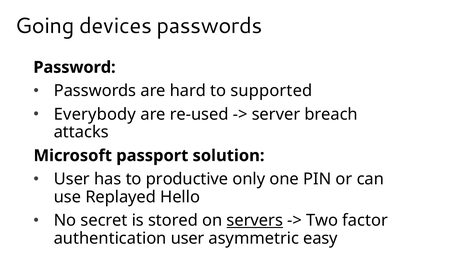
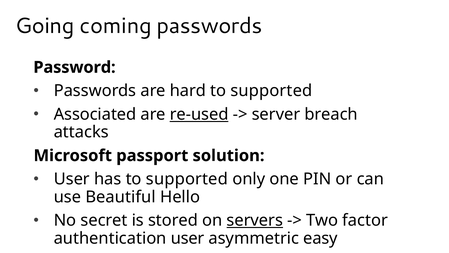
devices: devices -> coming (116, 26)
Everybody: Everybody -> Associated (95, 114)
re-used underline: none -> present (199, 114)
has to productive: productive -> supported (187, 179)
Replayed: Replayed -> Beautiful (121, 197)
